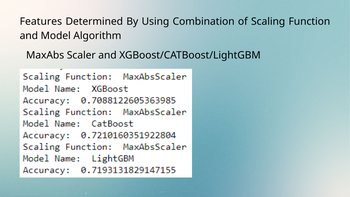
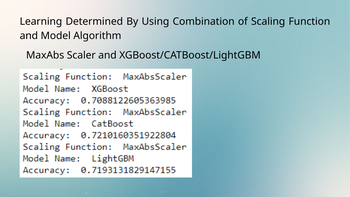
Features: Features -> Learning (41, 21)
